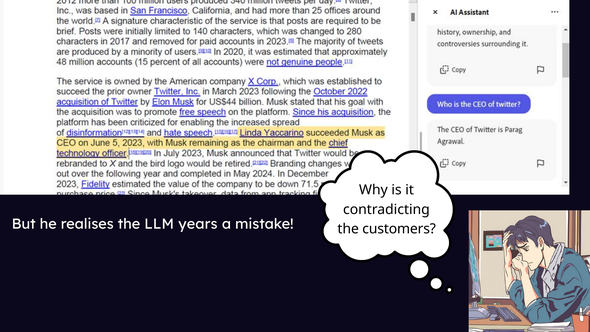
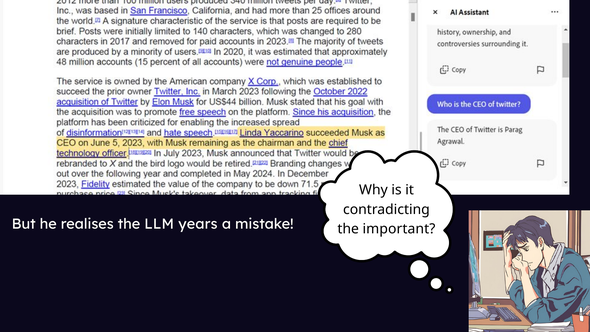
customers: customers -> important (399, 229)
